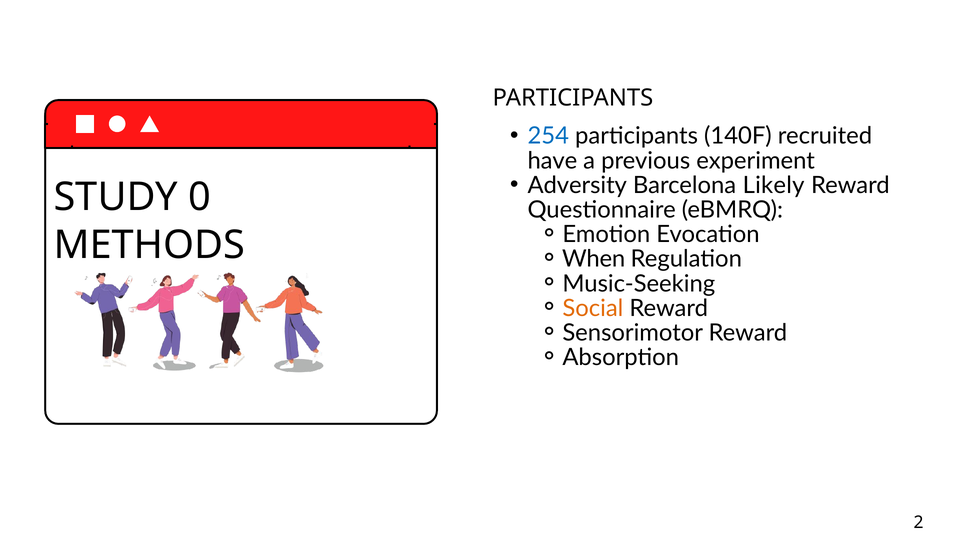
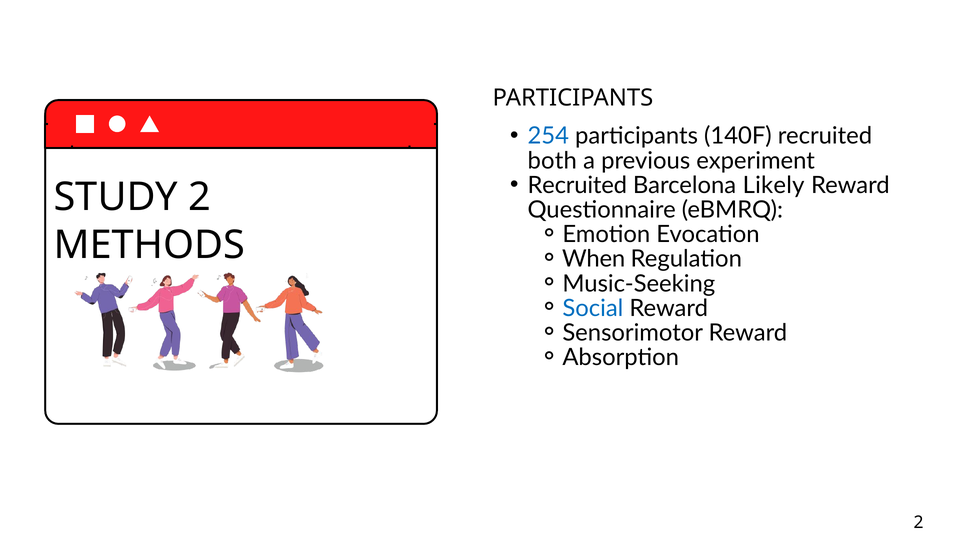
have: have -> both (552, 161)
Adversity: Adversity -> Recruited (577, 185)
STUDY 0: 0 -> 2 (199, 198)
Social colour: orange -> blue (593, 309)
